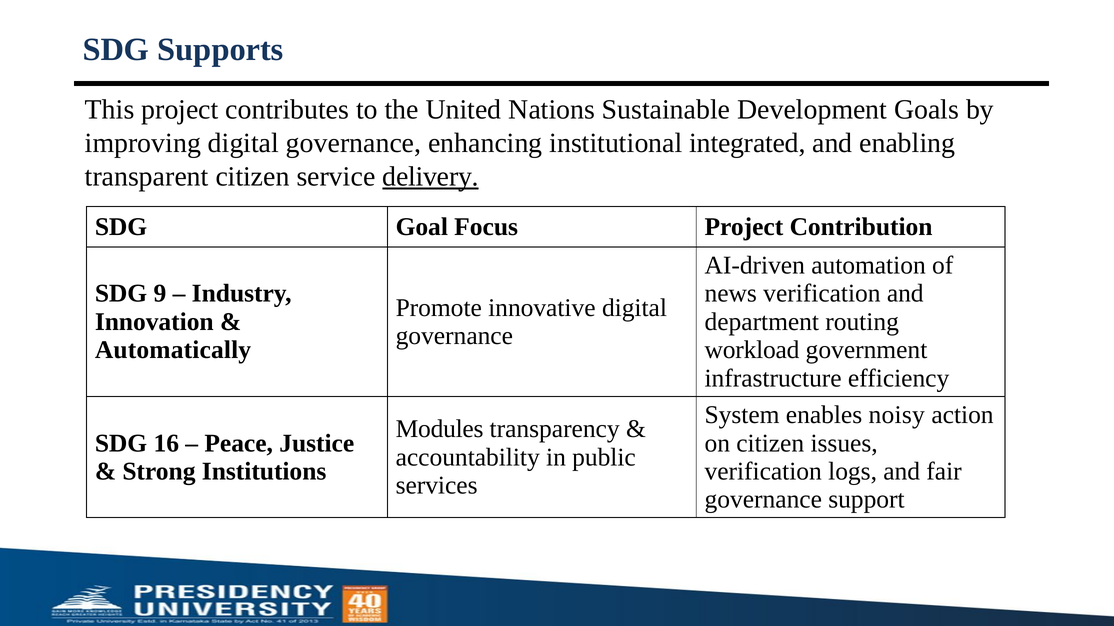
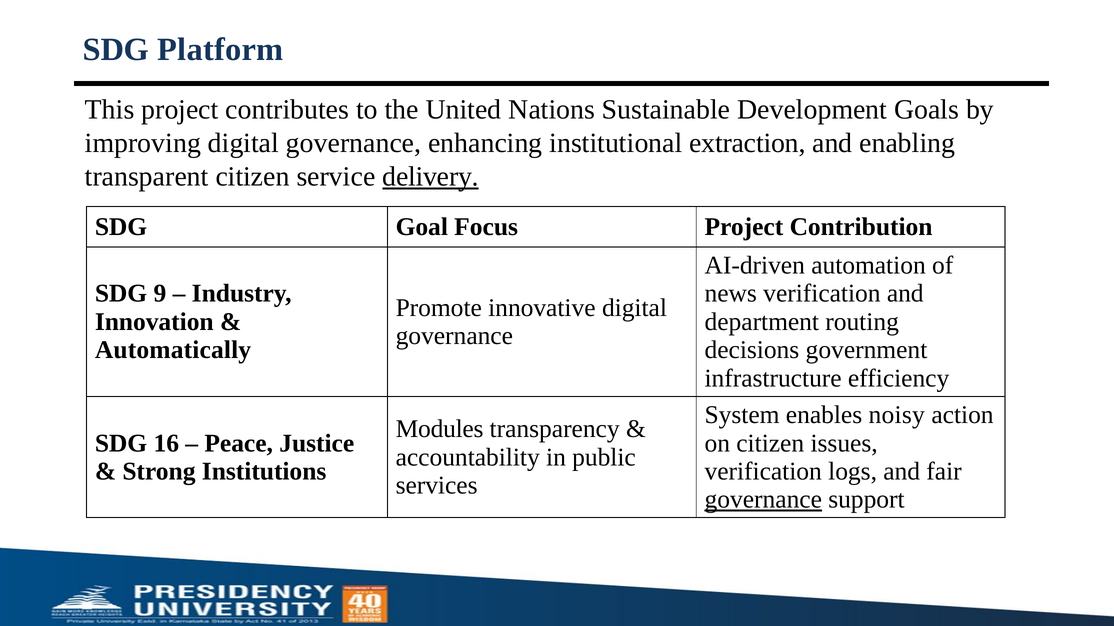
Supports: Supports -> Platform (220, 50)
integrated: integrated -> extraction (747, 143)
workload: workload -> decisions (752, 350)
governance underline: none -> present (763, 500)
